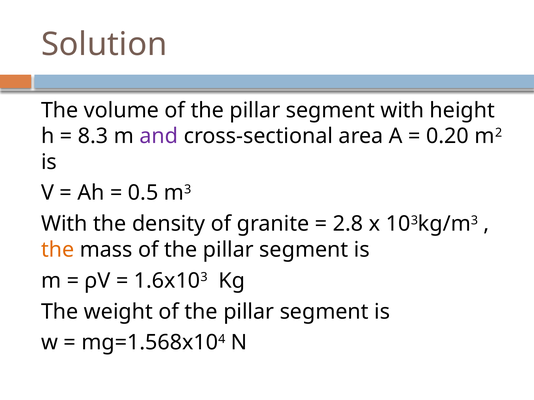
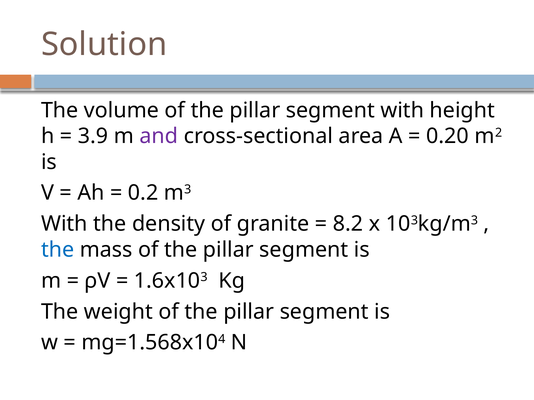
8.3: 8.3 -> 3.9 (93, 136)
0.5: 0.5 -> 0.2 (143, 193)
2.8: 2.8 -> 8.2 (348, 224)
the colour: orange -> blue (58, 250)
